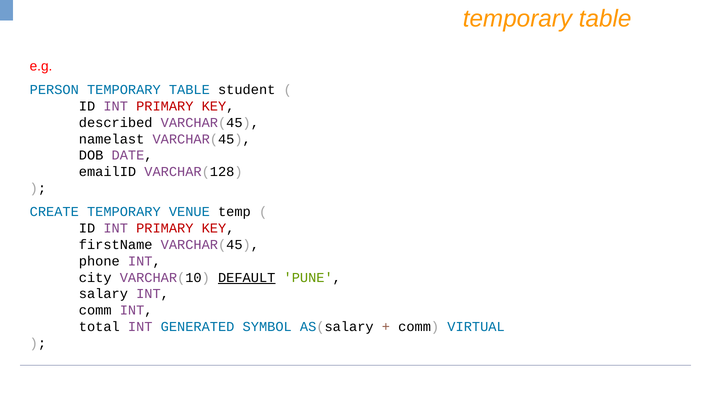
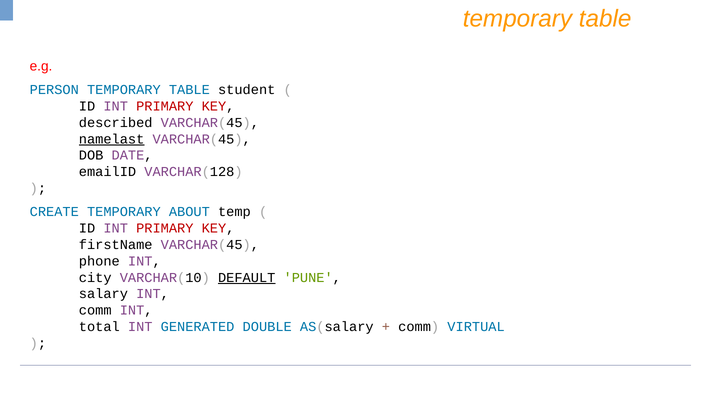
namelast underline: none -> present (112, 139)
VENUE: VENUE -> ABOUT (189, 212)
SYMBOL: SYMBOL -> DOUBLE (267, 326)
